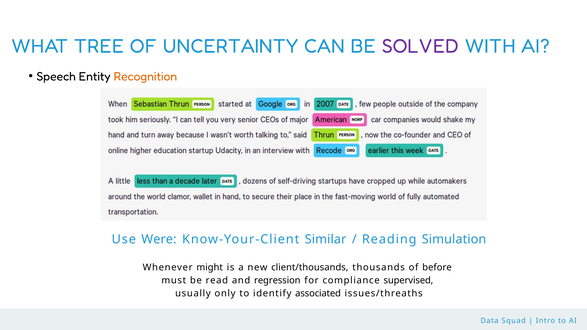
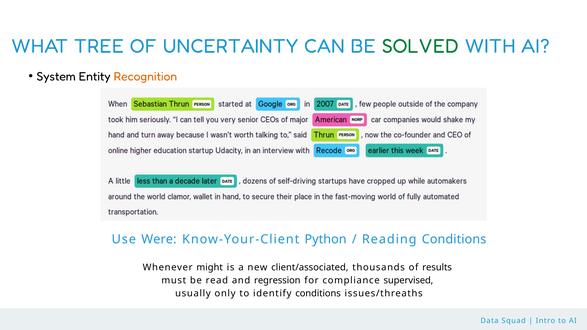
SOLVED colour: purple -> green (420, 46)
Speech: Speech -> System (56, 76)
Similar: Similar -> Python (326, 239)
Reading Simulation: Simulation -> Conditions (454, 239)
client/thousands: client/thousands -> client/associated (310, 267)
before: before -> results (437, 267)
identify associated: associated -> conditions (318, 294)
